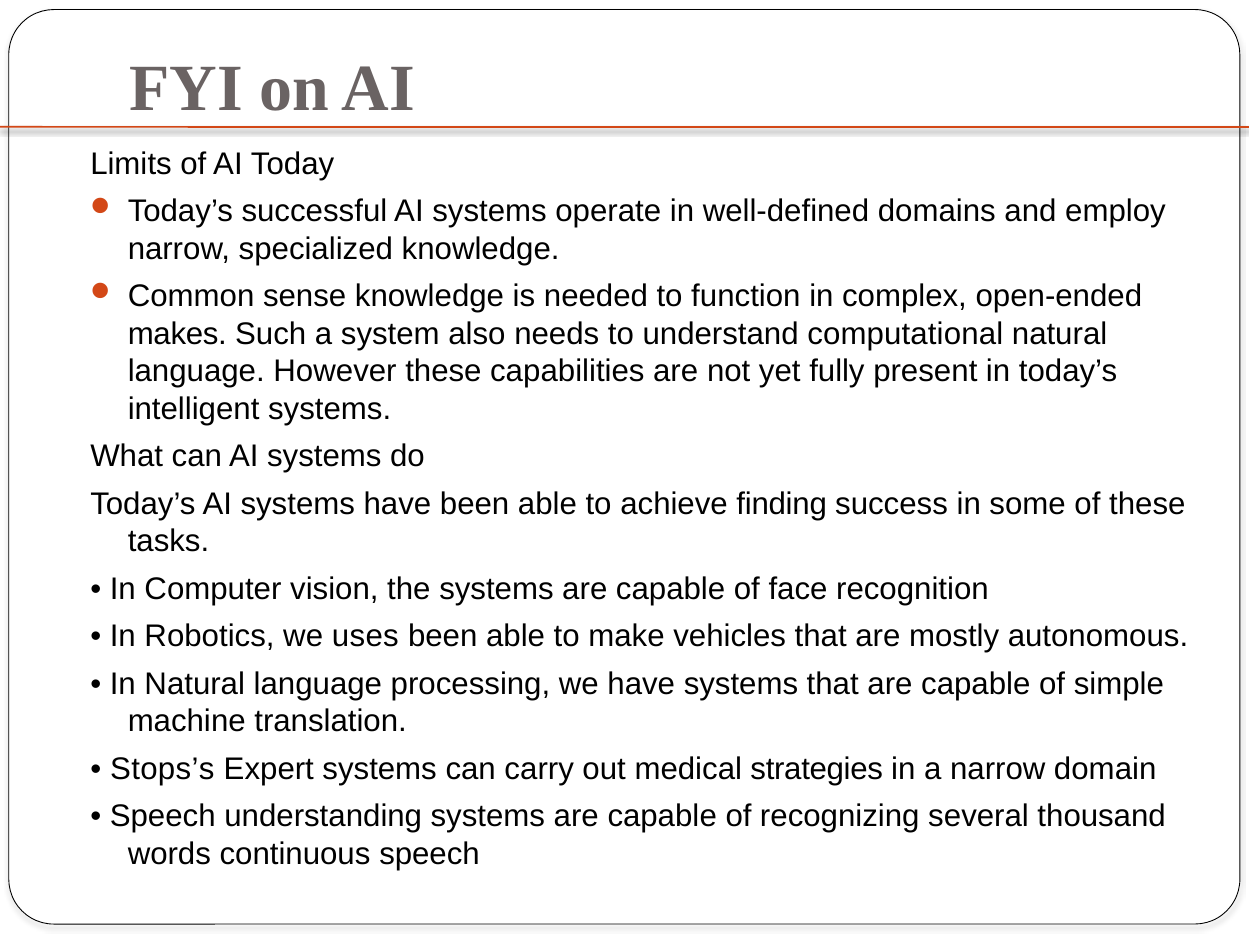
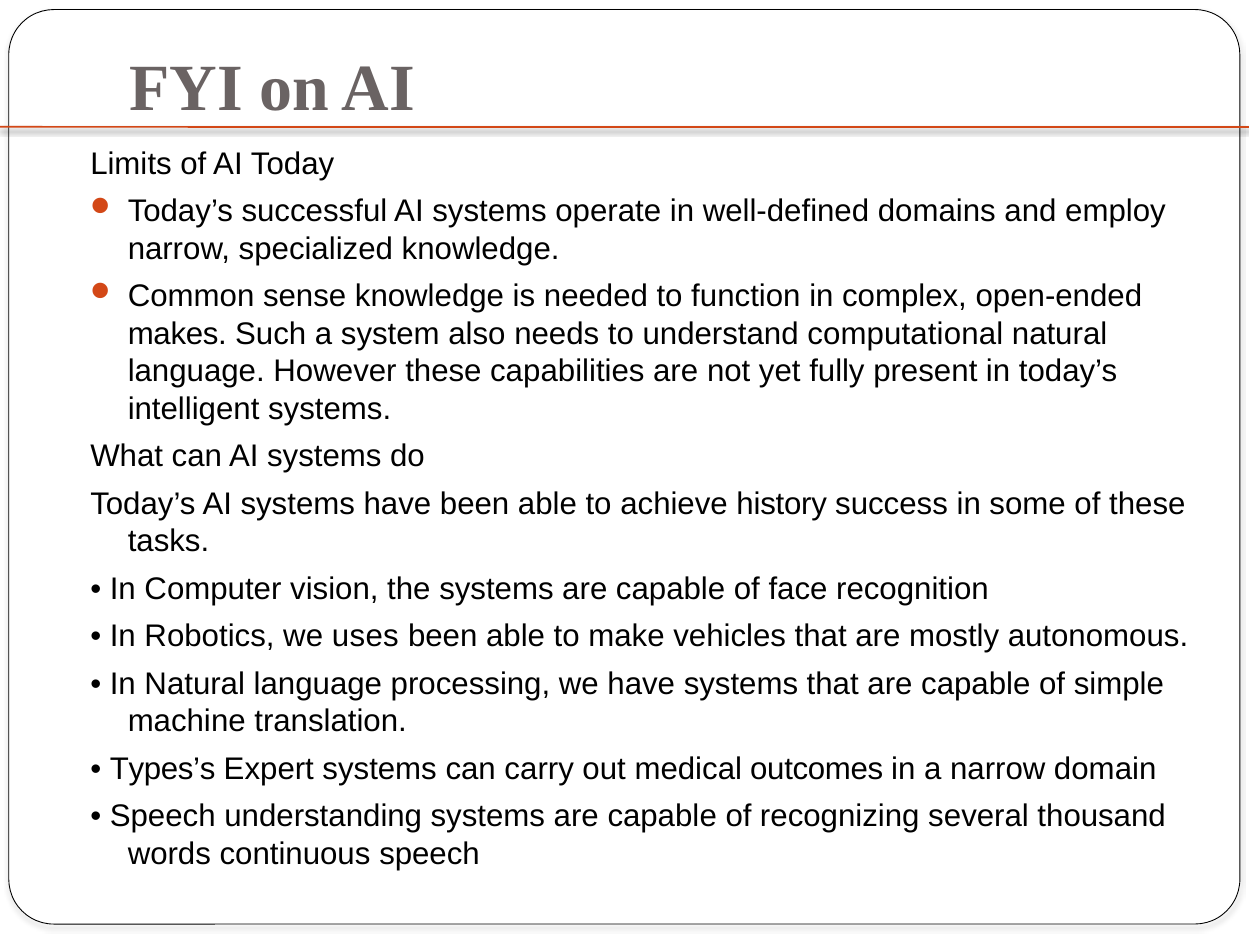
finding: finding -> history (782, 504)
Stops’s: Stops’s -> Types’s (163, 769)
strategies: strategies -> outcomes (817, 769)
